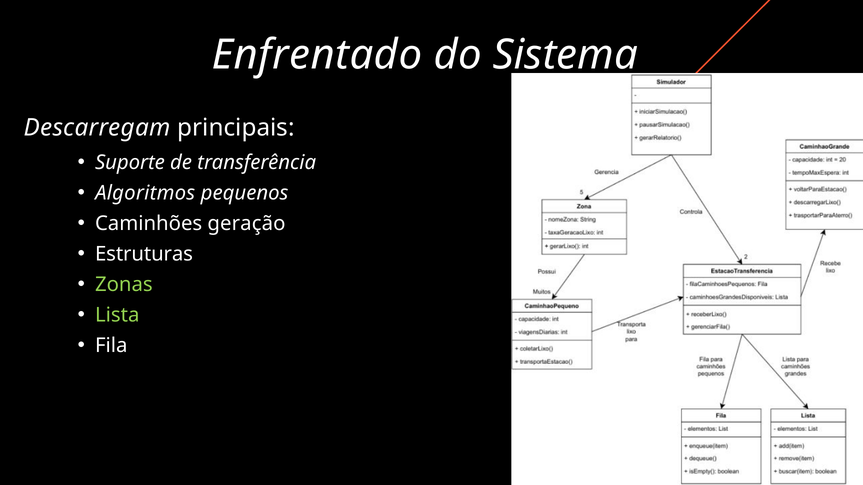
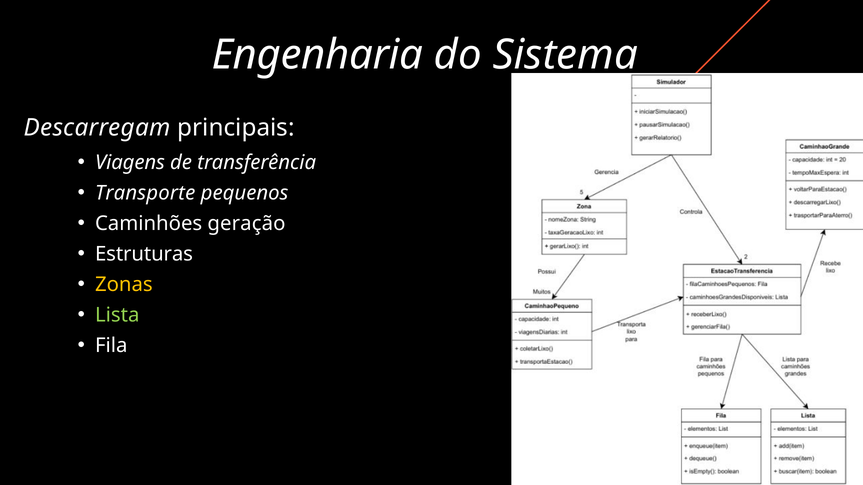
Enfrentado: Enfrentado -> Engenharia (317, 55)
Suporte: Suporte -> Viagens (130, 163)
Algoritmos: Algoritmos -> Transporte (145, 193)
Zonas colour: light green -> yellow (124, 285)
